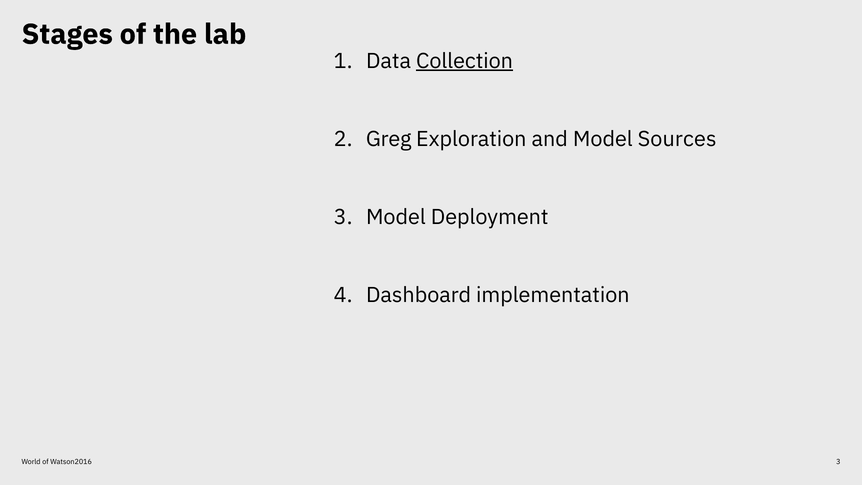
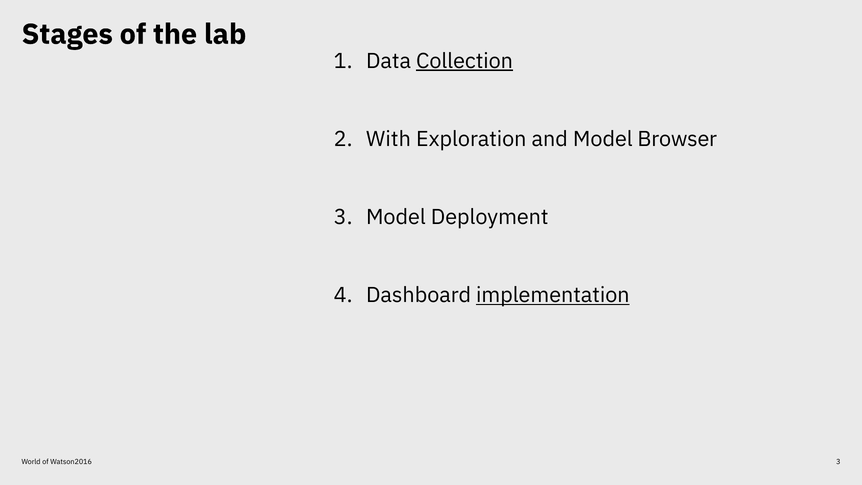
Greg: Greg -> With (388, 139)
Sources: Sources -> Browser (677, 139)
implementation underline: none -> present (553, 295)
